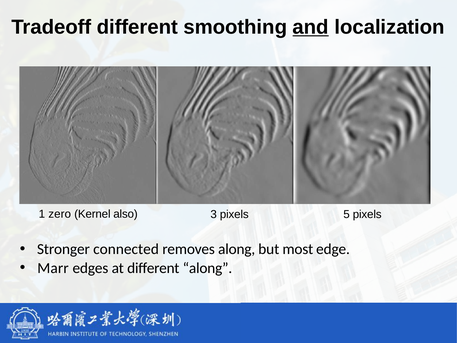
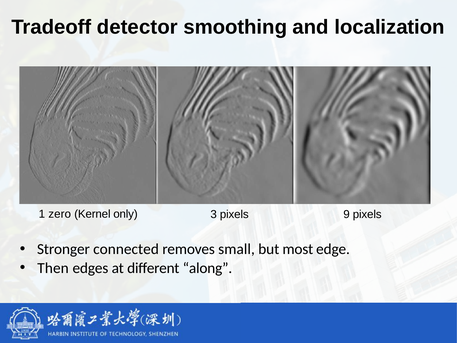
Tradeoff different: different -> detector (137, 27)
and underline: present -> none (311, 27)
also: also -> only (125, 214)
5: 5 -> 9 (347, 214)
removes along: along -> small (237, 249)
Marr: Marr -> Then (53, 268)
